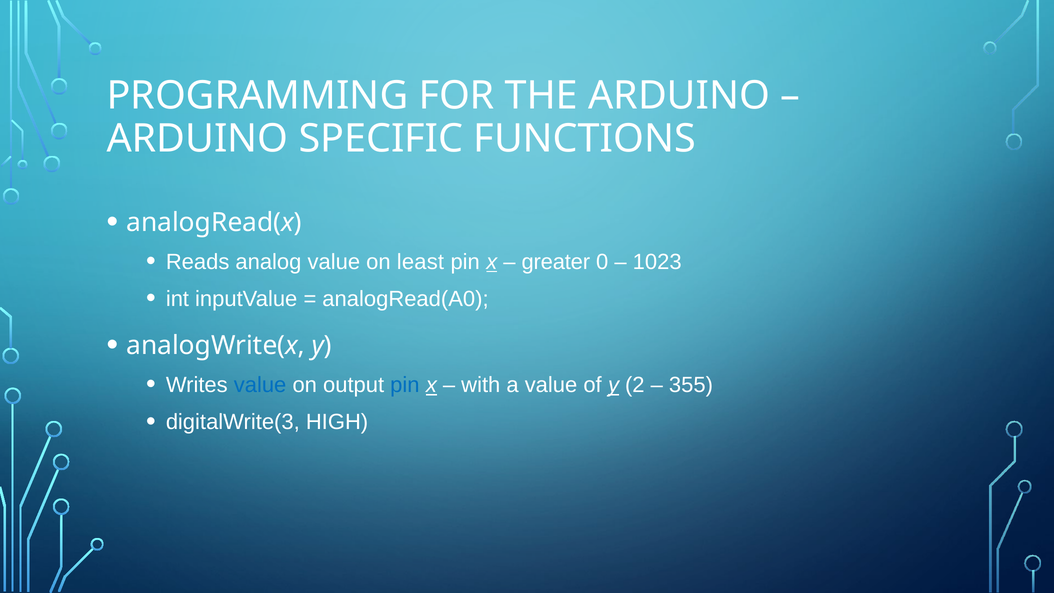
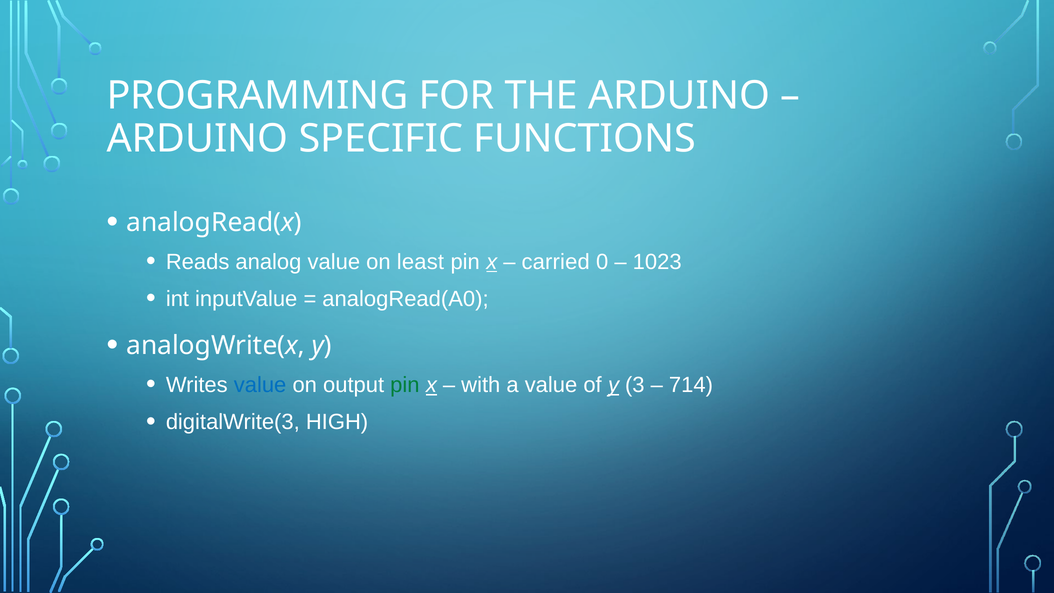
greater: greater -> carried (556, 262)
pin colour: blue -> green (405, 385)
2: 2 -> 3 (635, 385)
355: 355 -> 714 (691, 385)
